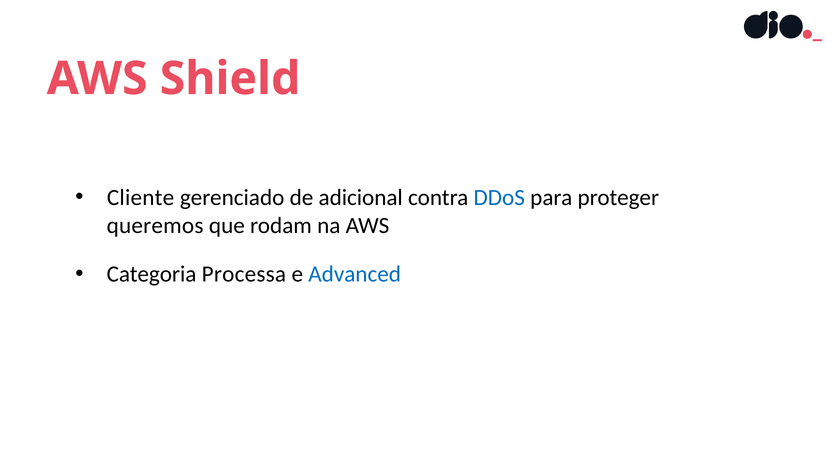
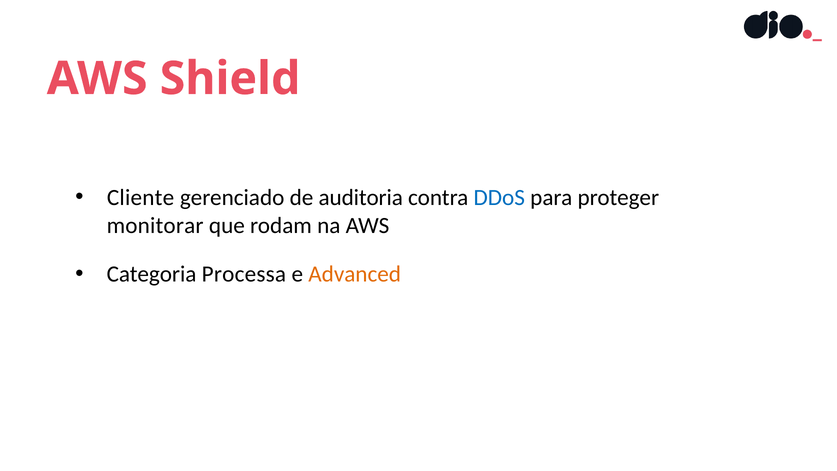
adicional: adicional -> auditoria (361, 197)
queremos: queremos -> monitorar (155, 225)
Advanced colour: blue -> orange (355, 274)
